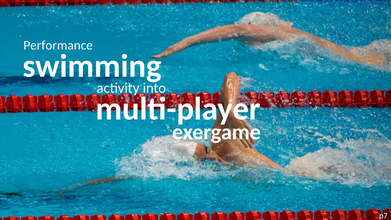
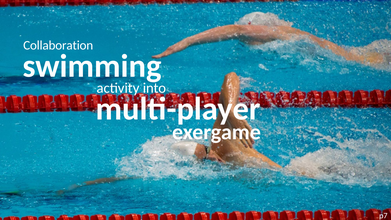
Performance: Performance -> Collaboration (58, 45)
